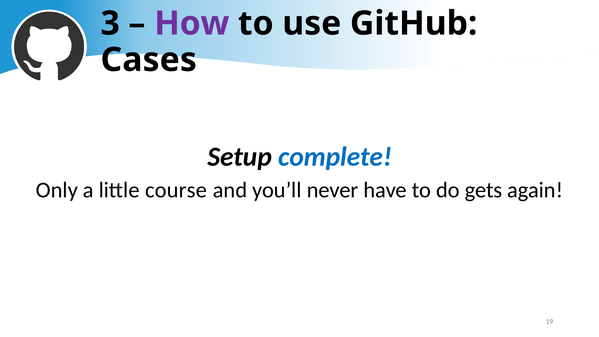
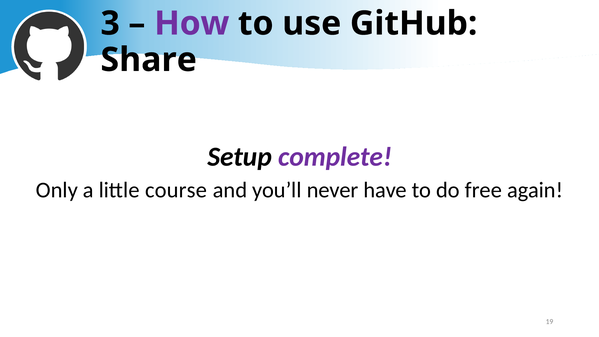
Cases: Cases -> Share (149, 60)
complete colour: blue -> purple (335, 157)
gets: gets -> free (483, 190)
